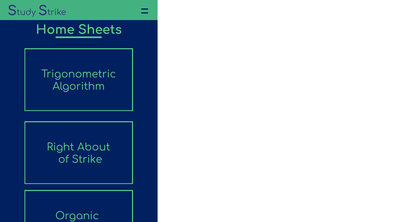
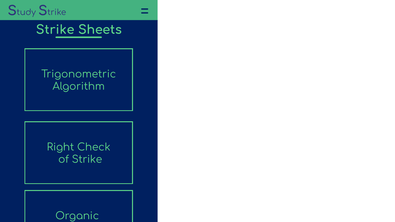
Home: Home -> Strike (55, 30)
About: About -> Check (94, 147)
